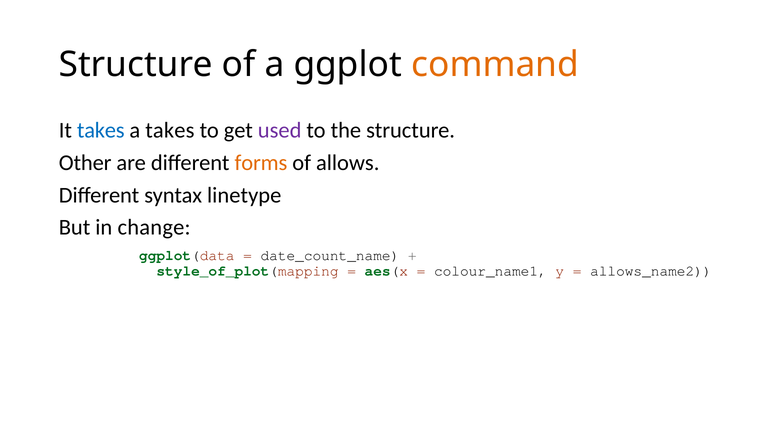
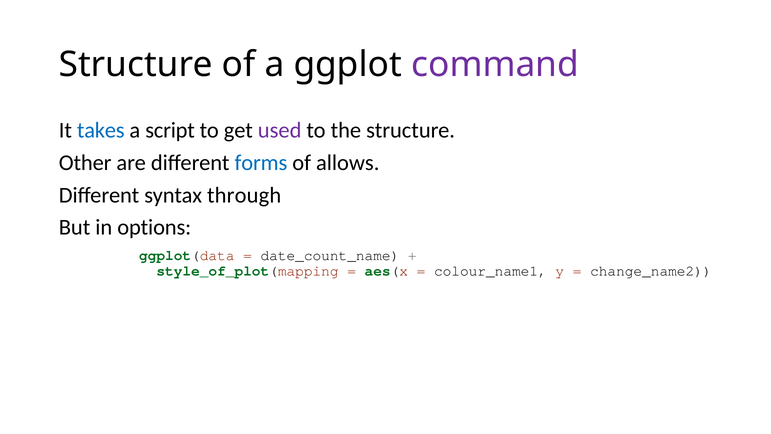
command colour: orange -> purple (495, 65)
a takes: takes -> script (170, 130)
forms colour: orange -> blue (261, 163)
linetype: linetype -> through (244, 195)
change: change -> options (154, 227)
allows_name2: allows_name2 -> change_name2 (651, 271)
